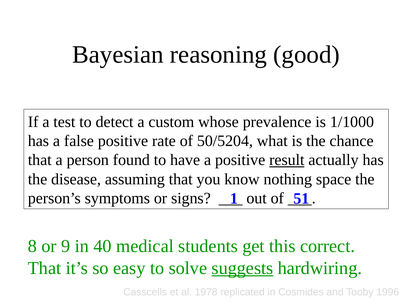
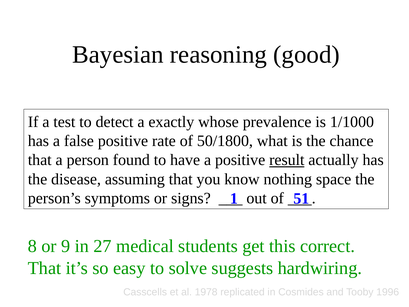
custom: custom -> exactly (171, 122)
50/5204: 50/5204 -> 50/1800 (225, 141)
40: 40 -> 27 (103, 246)
suggests underline: present -> none (242, 268)
